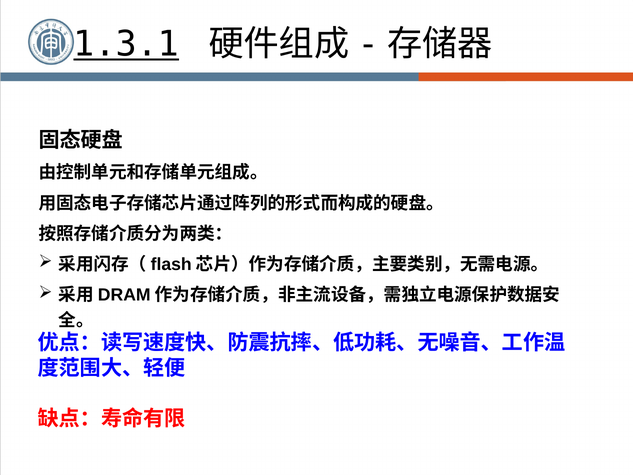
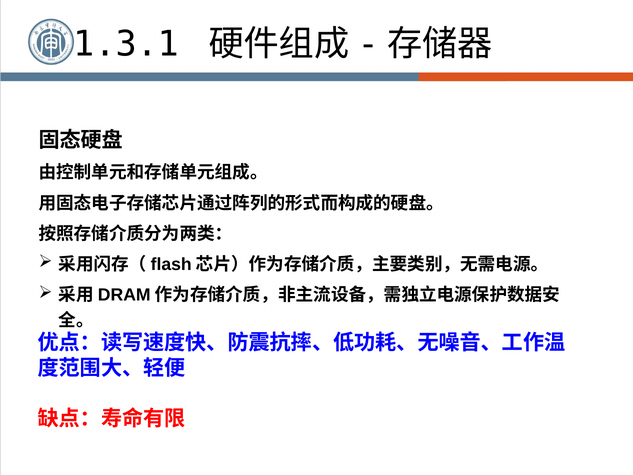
1.3.1 underline: present -> none (126, 44)
